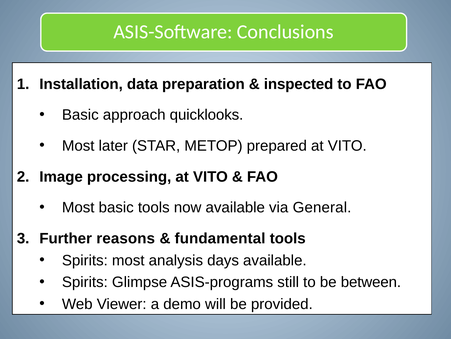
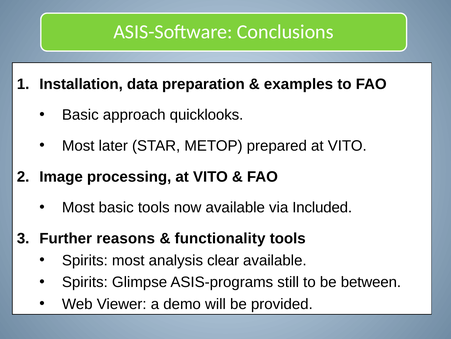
inspected: inspected -> examples (299, 84)
General: General -> Included (322, 207)
fundamental: fundamental -> functionality (220, 238)
days: days -> clear (223, 260)
